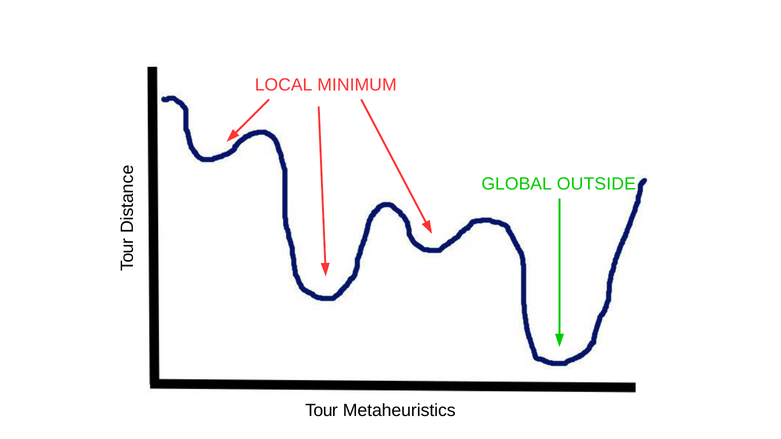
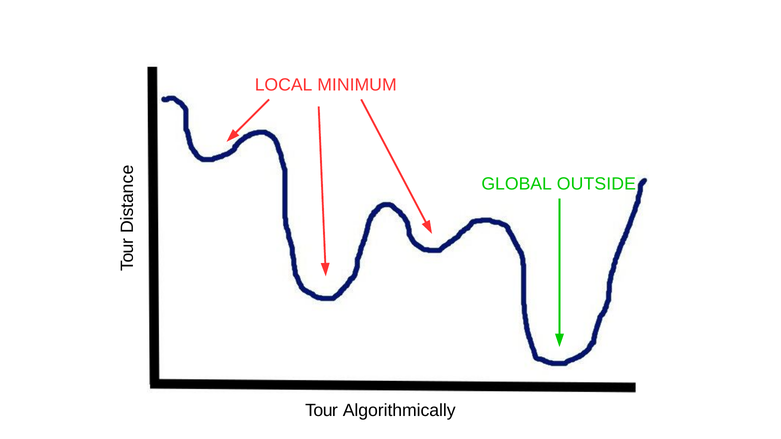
Metaheuristics: Metaheuristics -> Algorithmically (399, 411)
